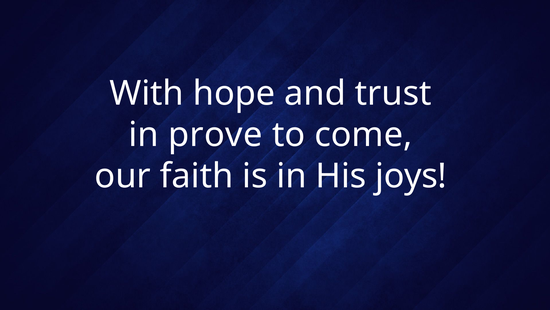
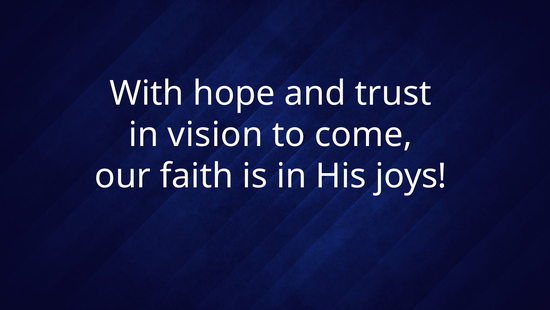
prove: prove -> vision (215, 135)
